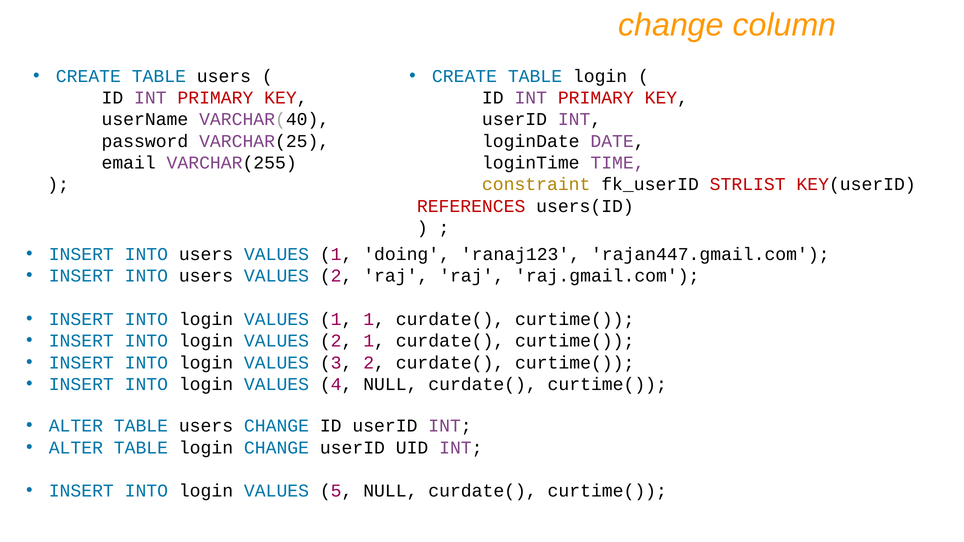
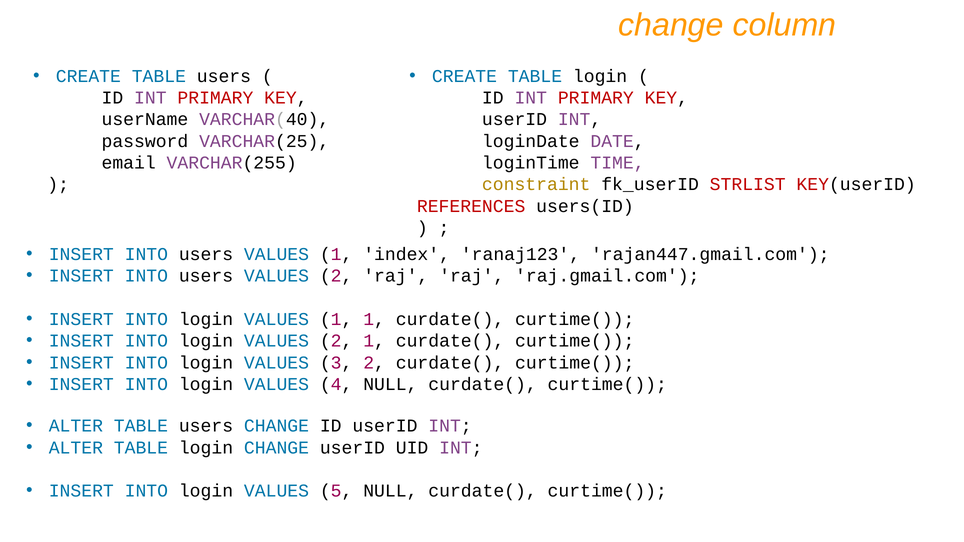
doing: doing -> index (407, 254)
